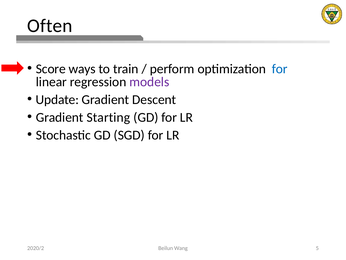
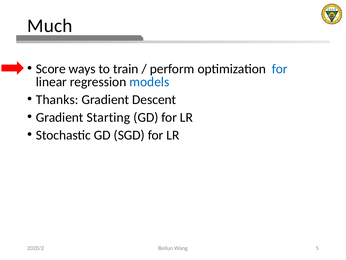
Often: Often -> Much (50, 26)
models colour: purple -> blue (149, 82)
Update: Update -> Thanks (57, 99)
